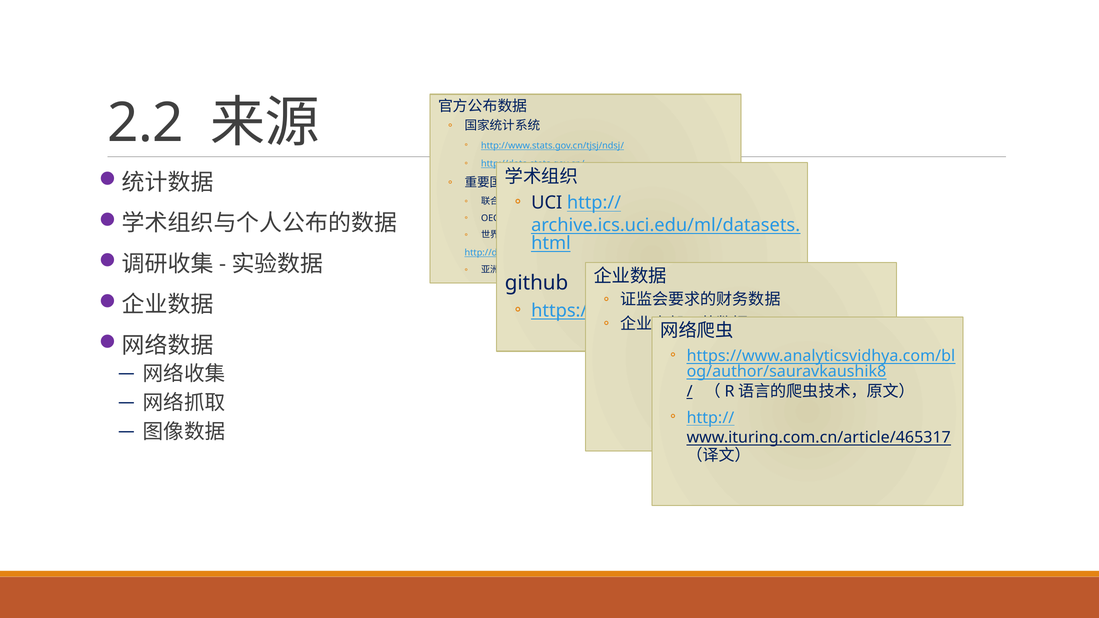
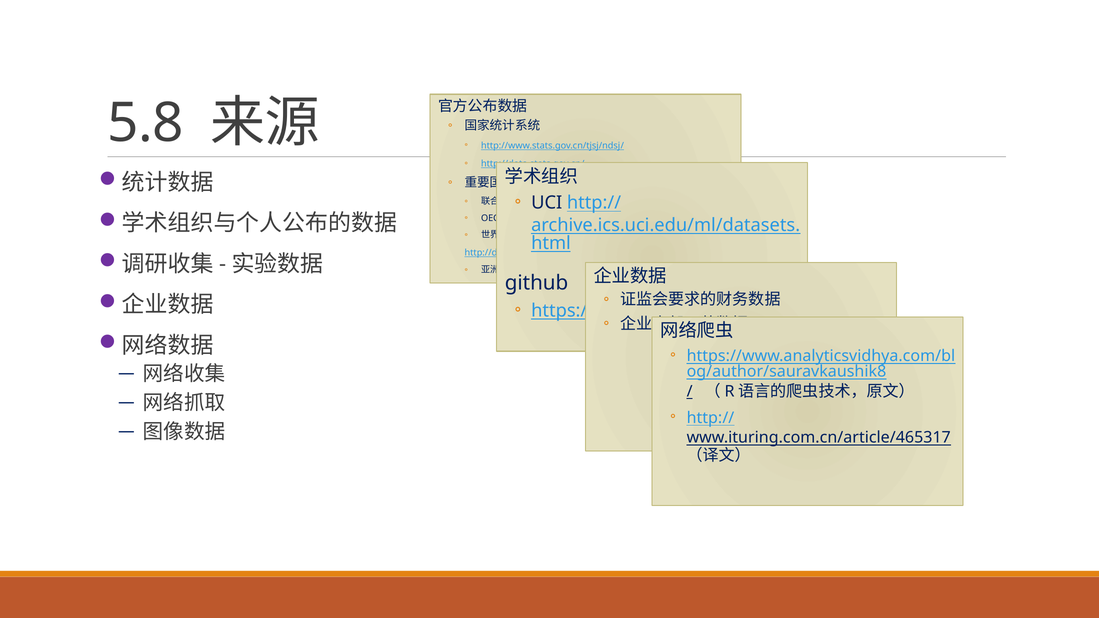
2.2: 2.2 -> 5.8 (146, 123)
